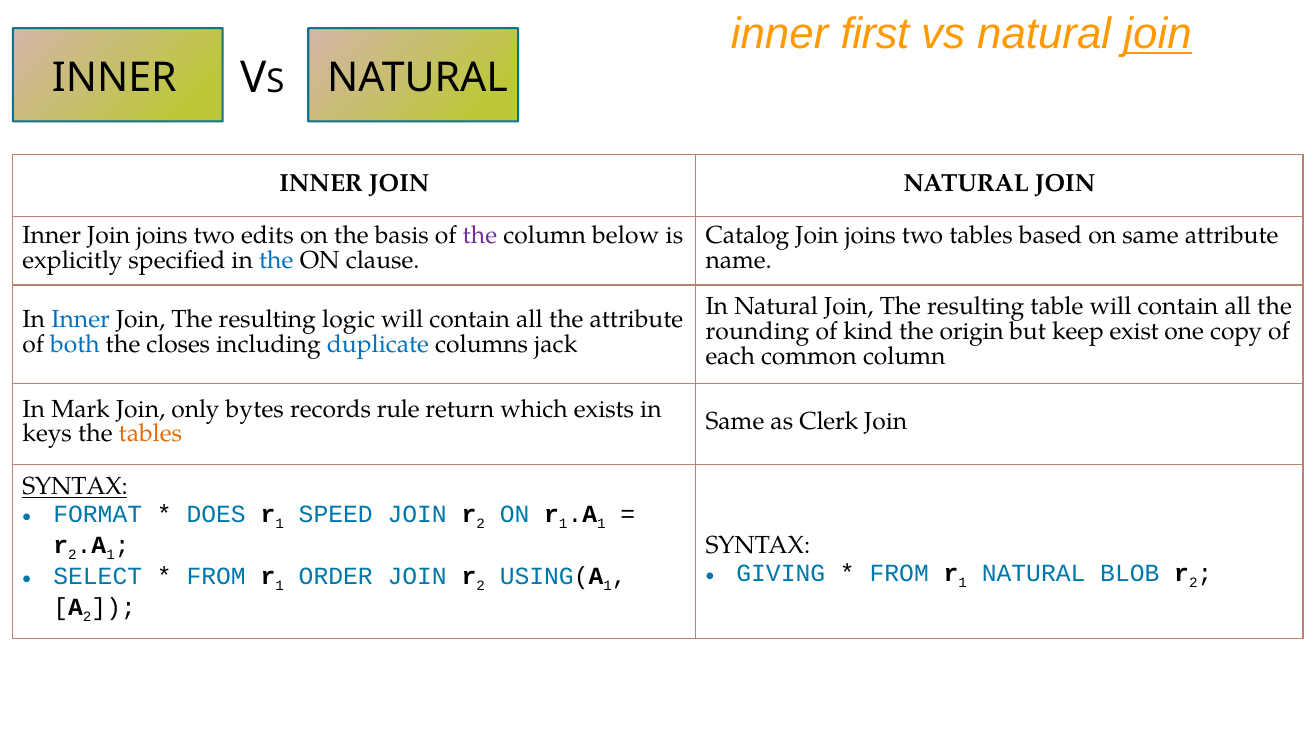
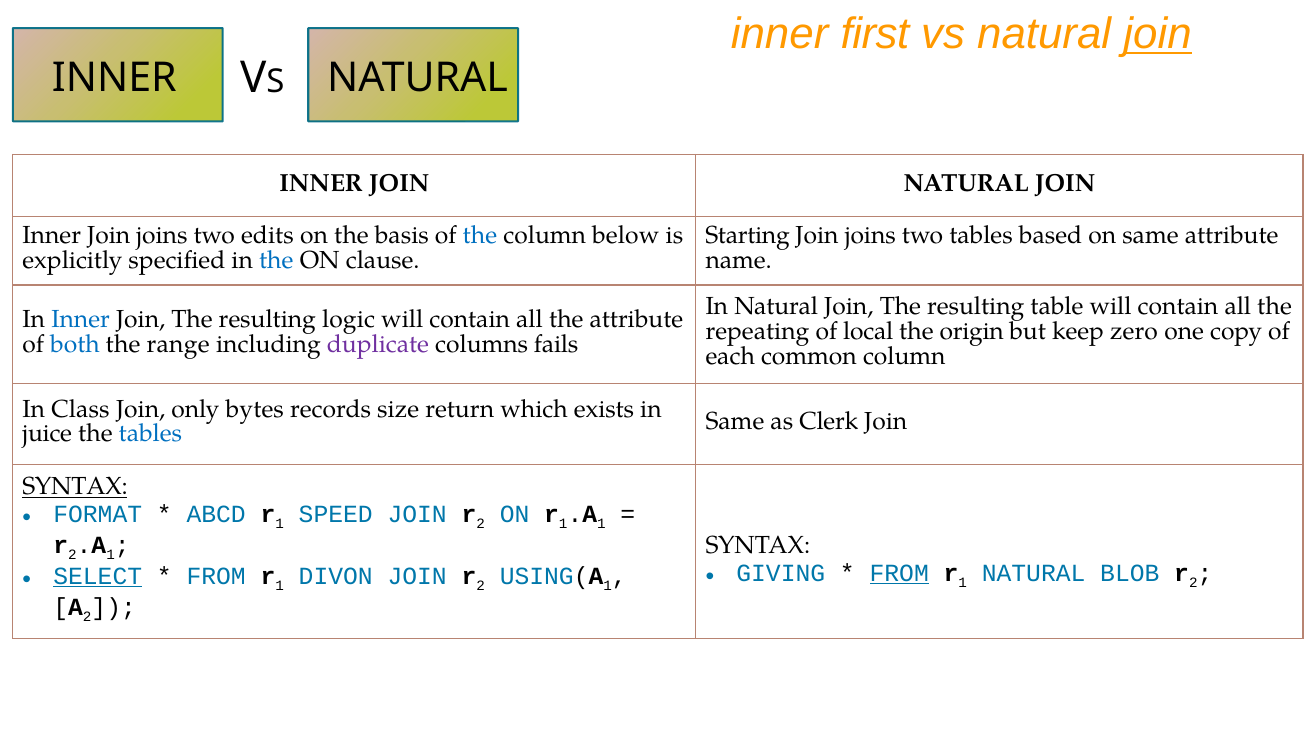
the colour: purple -> blue (480, 236)
Catalog: Catalog -> Starting (748, 236)
rounding: rounding -> repeating (757, 332)
kind: kind -> local (868, 332)
exist: exist -> zero (1134, 332)
closes: closes -> range (178, 344)
duplicate colour: blue -> purple (378, 344)
jack: jack -> fails (556, 344)
Mark: Mark -> Class (80, 409)
rule: rule -> size (398, 409)
keys: keys -> juice (47, 434)
tables colour: orange -> blue (150, 434)
DOES: DOES -> ABCD (216, 514)
FROM underline: none -> present (899, 573)
SELECT underline: none -> present (98, 576)
ORDER: ORDER -> DIVON (336, 576)
